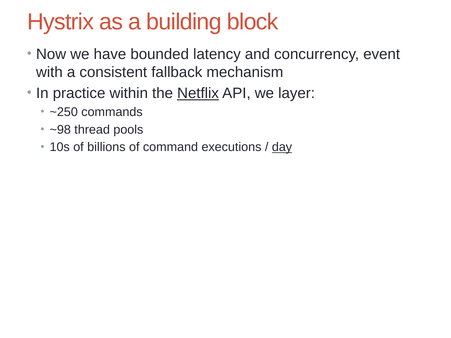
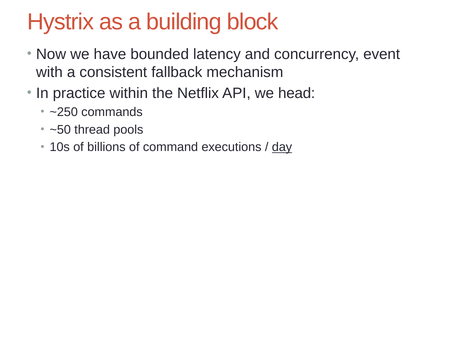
Netflix underline: present -> none (198, 93)
layer: layer -> head (297, 93)
~98: ~98 -> ~50 (60, 130)
